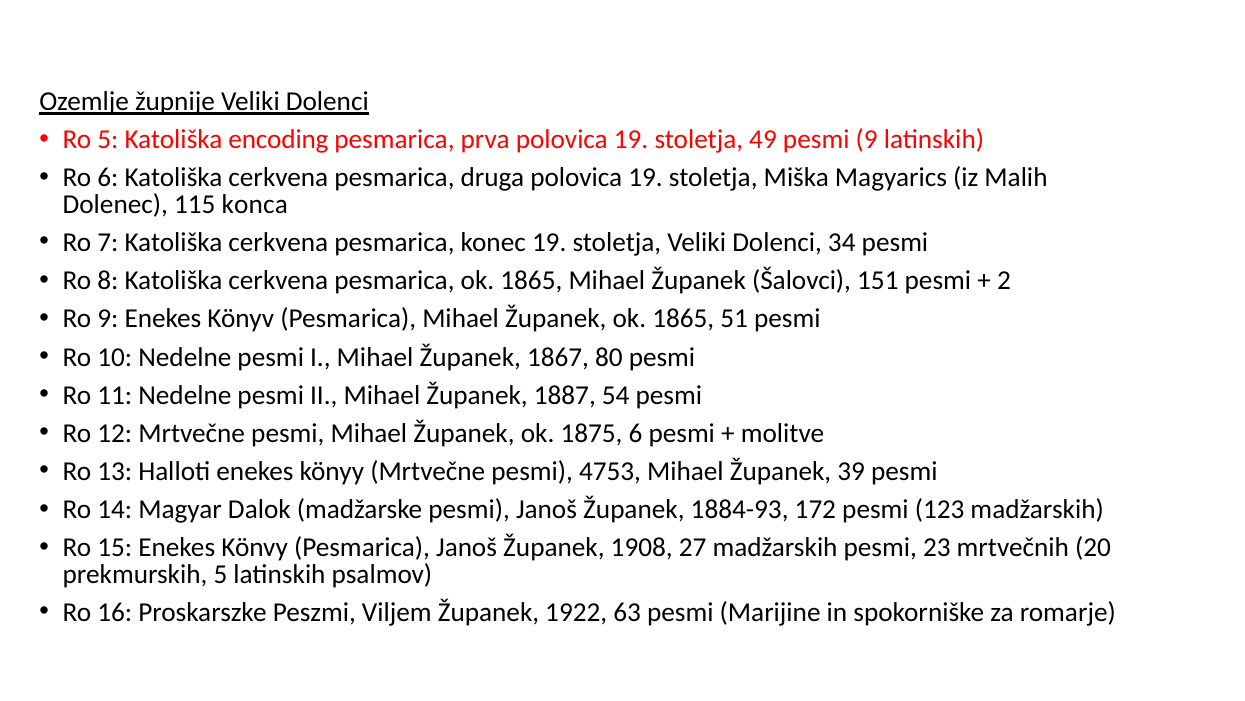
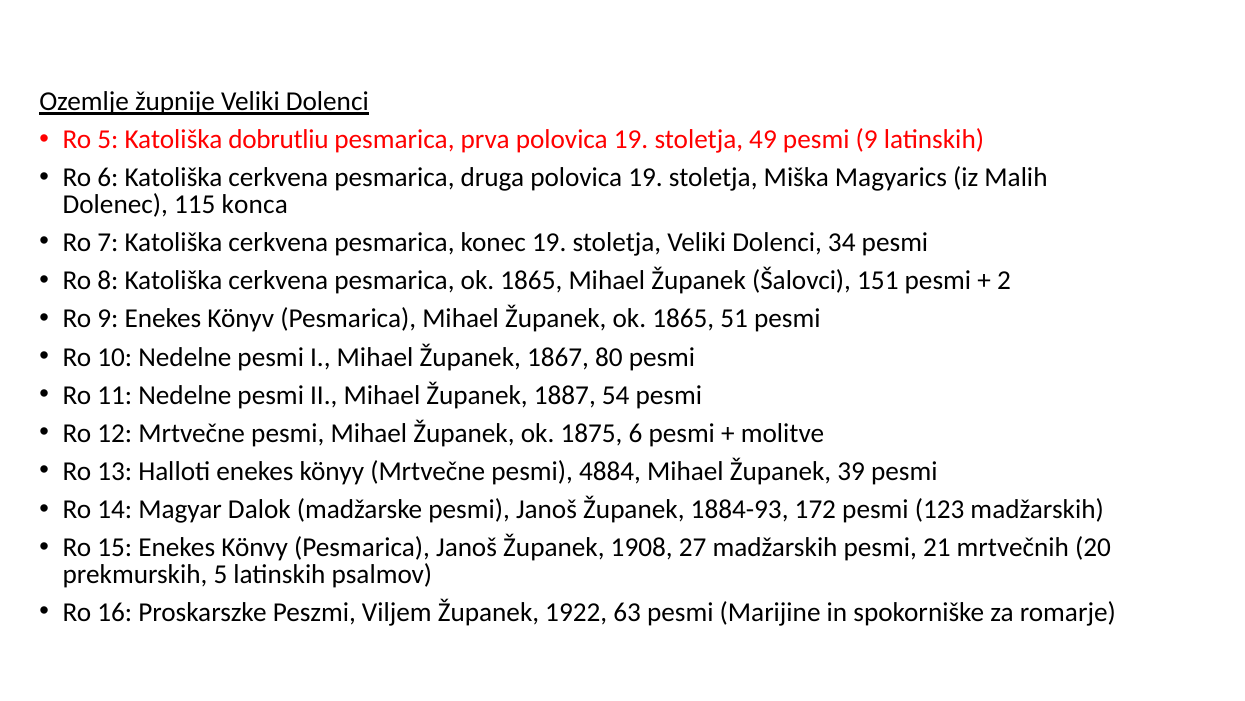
encoding: encoding -> dobrutliu (279, 140)
4753: 4753 -> 4884 (610, 471)
23: 23 -> 21 (937, 547)
